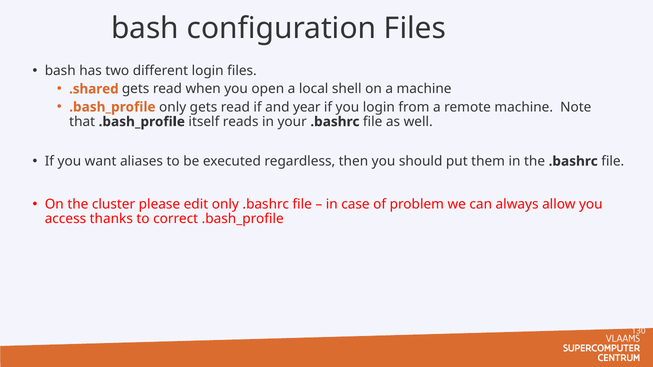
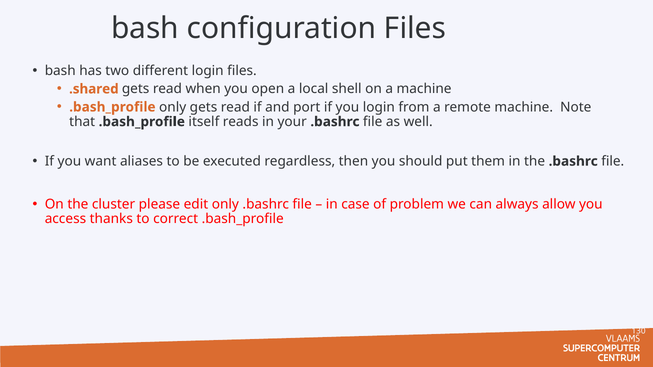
year: year -> port (307, 107)
